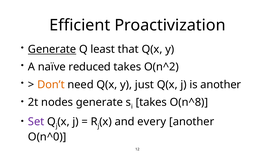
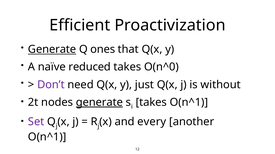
least: least -> ones (103, 50)
O(n^2: O(n^2 -> O(n^0 (161, 67)
Don’t colour: orange -> purple (51, 85)
is another: another -> without (221, 85)
generate underline: none -> present (99, 103)
takes O(n^8: O(n^8 -> O(n^1 (189, 103)
O(n^0: O(n^0 -> O(n^1 (47, 137)
